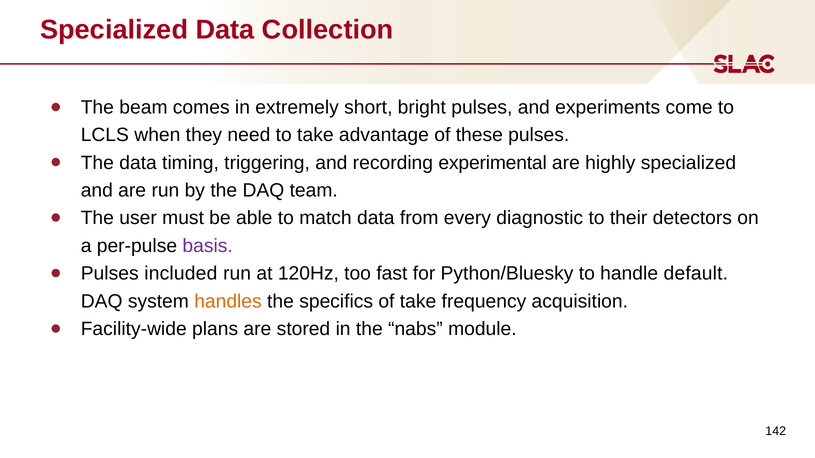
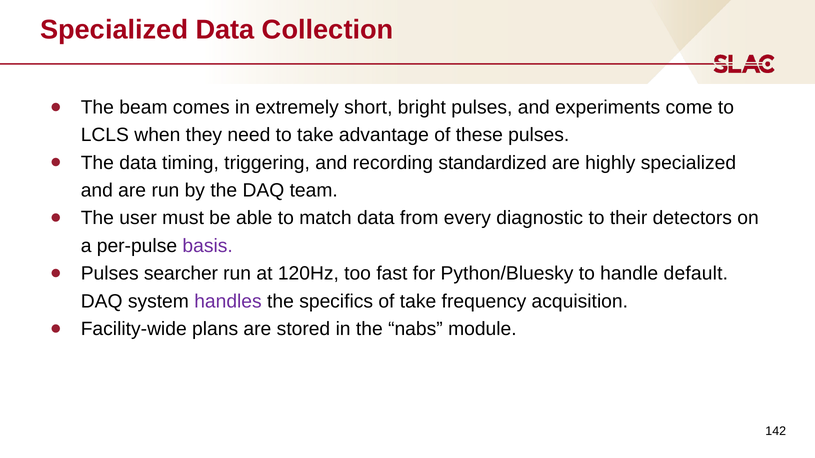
experimental: experimental -> standardized (493, 163)
included: included -> searcher (181, 274)
handles colour: orange -> purple (228, 301)
